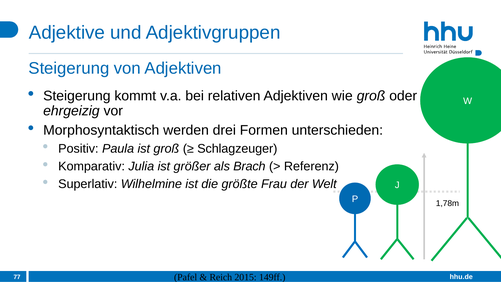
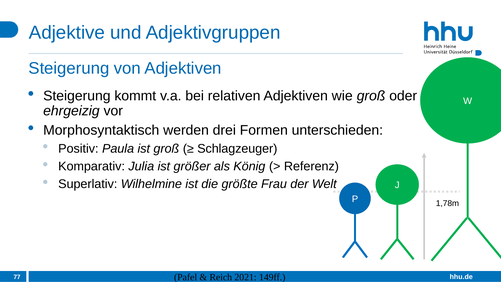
Brach: Brach -> König (249, 167)
2015: 2015 -> 2021 (246, 277)
